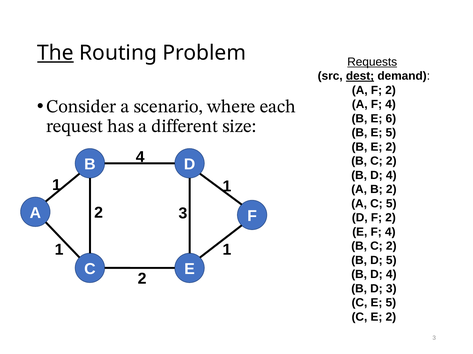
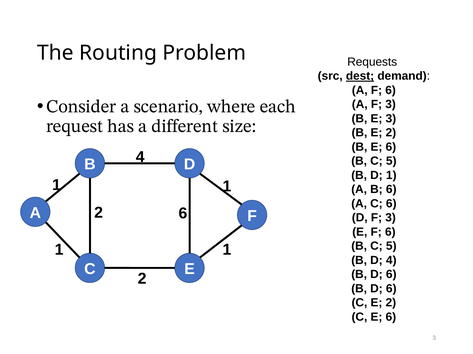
The underline: present -> none (56, 53)
Requests underline: present -> none (372, 62)
A F 2: 2 -> 6 (391, 90)
A F 4: 4 -> 3 (391, 105)
E 6: 6 -> 3 (391, 119)
B E 5: 5 -> 2 (391, 133)
B E 2: 2 -> 6 (391, 147)
2: 2 -> 5 (391, 161)
4: 4 -> 1 (391, 176)
B 2: 2 -> 6 (391, 190)
C 5: 5 -> 6 (391, 204)
2 3: 3 -> 6 (183, 214)
D F 2: 2 -> 3 (391, 218)
E F 4: 4 -> 6 (390, 232)
2: 2 -> 5 (391, 247)
D 5: 5 -> 4 (391, 261)
4: 4 -> 6 (391, 275)
3: 3 -> 6 (391, 289)
C E 5: 5 -> 2 (391, 303)
C E 2: 2 -> 6 (391, 317)
